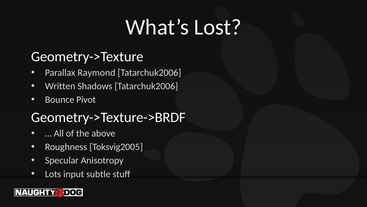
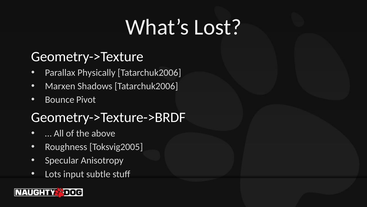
Raymond: Raymond -> Physically (96, 72)
Written: Written -> Marxen (60, 86)
